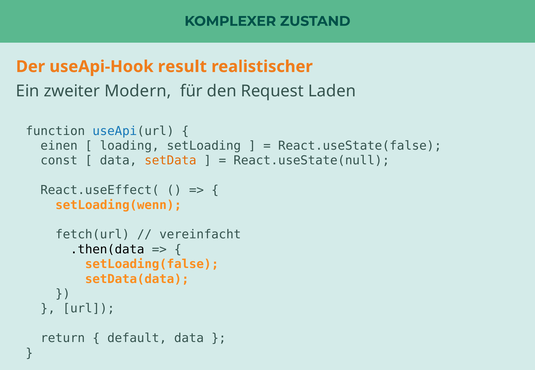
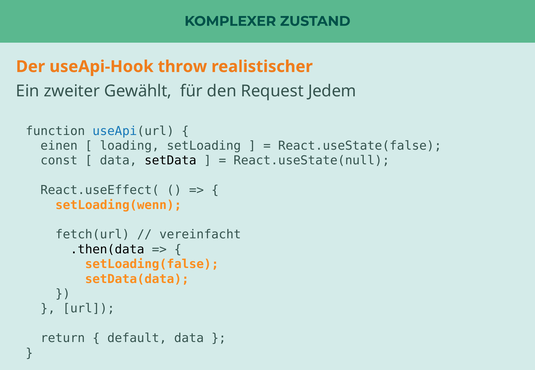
result: result -> throw (182, 67)
Modern: Modern -> Gewählt (138, 91)
Laden: Laden -> Jedem (332, 91)
setData colour: orange -> black (170, 161)
